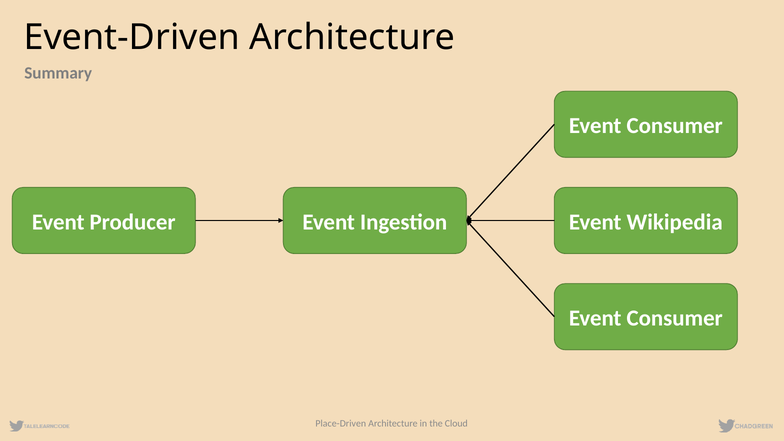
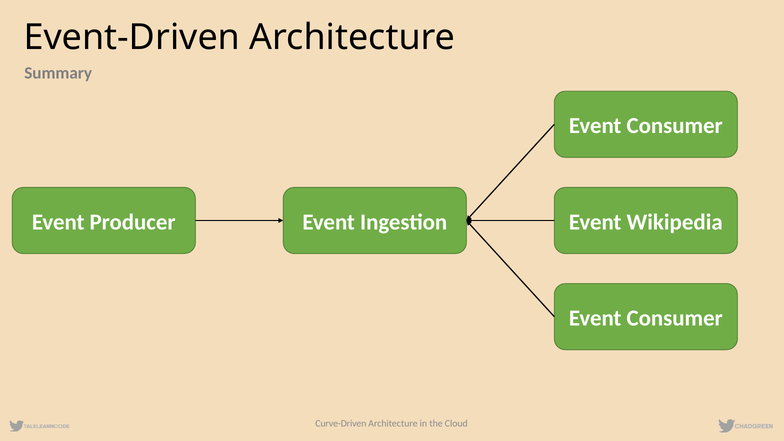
Place-Driven: Place-Driven -> Curve-Driven (341, 423)
